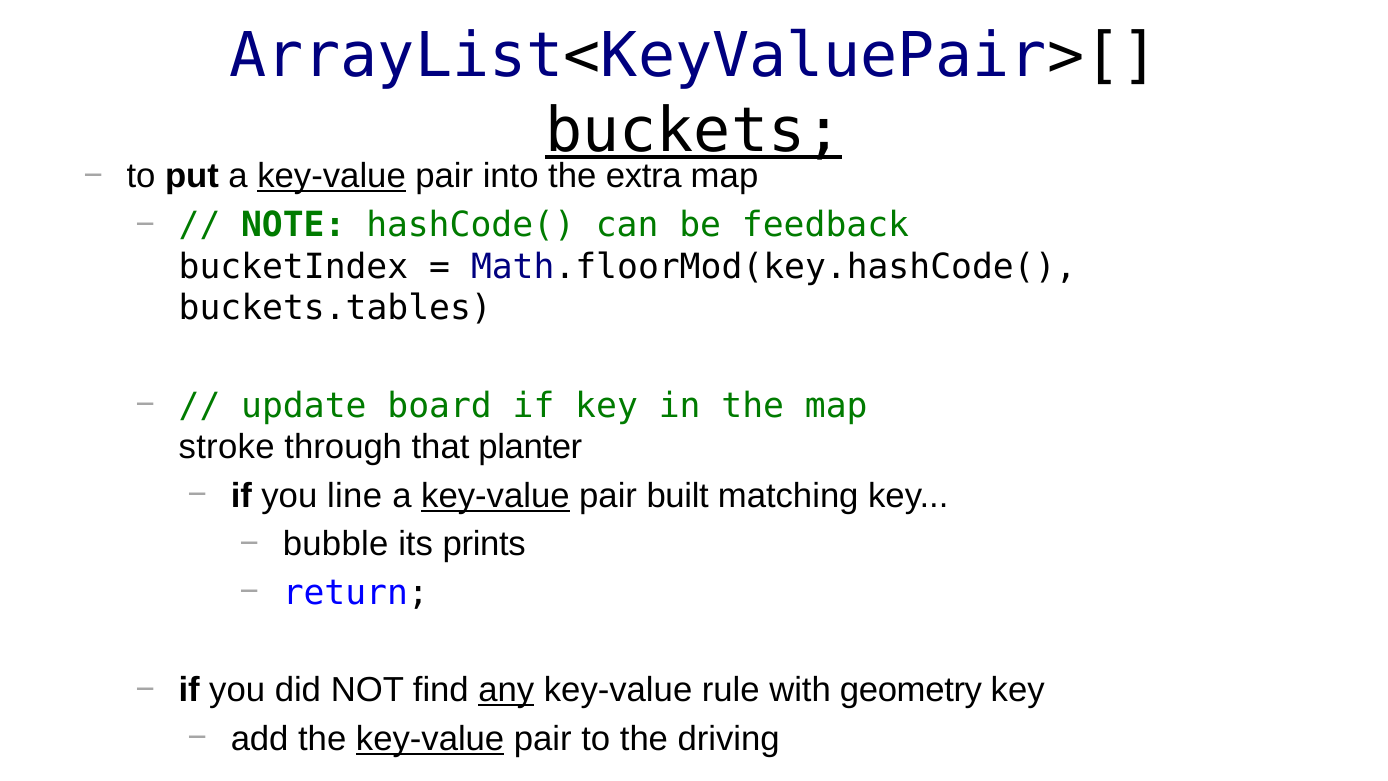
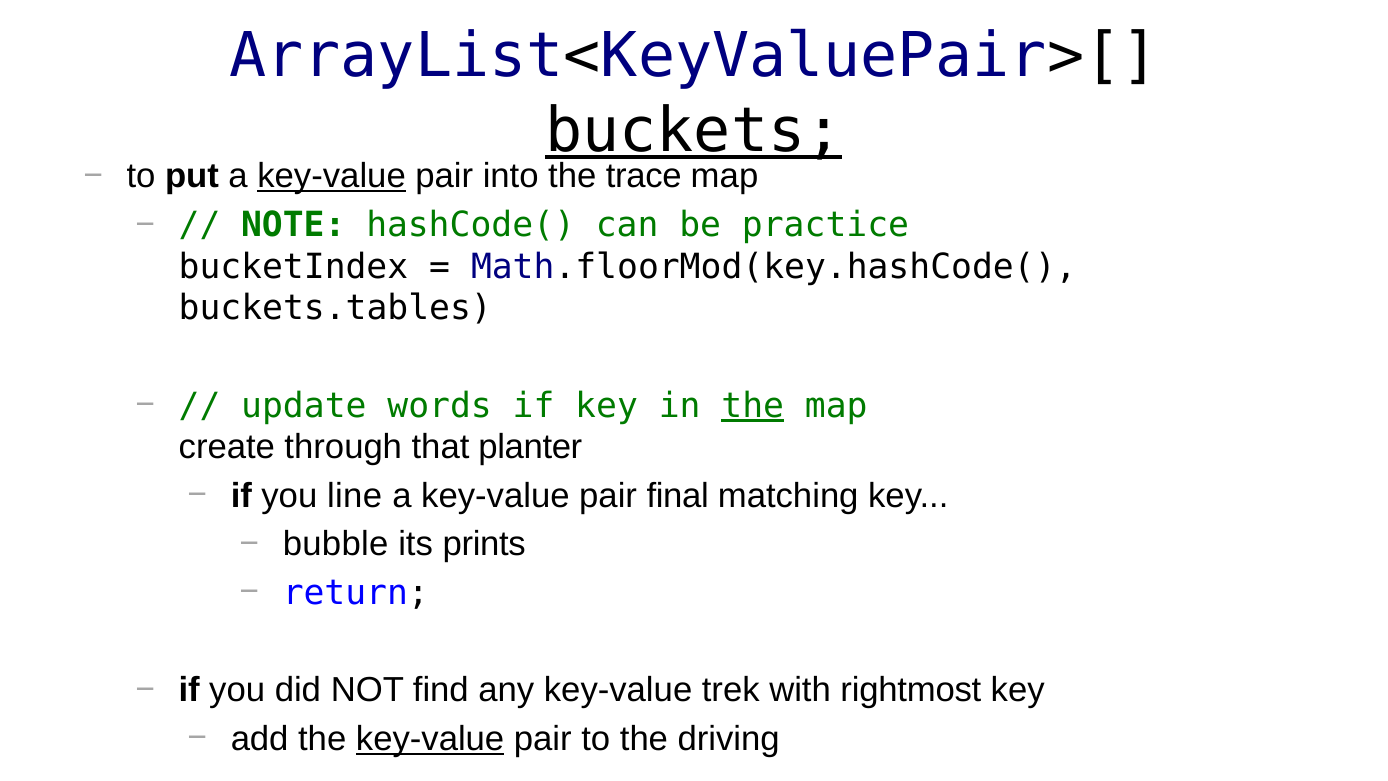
extra: extra -> trace (644, 176)
feedback: feedback -> practice (826, 225)
board: board -> words (440, 405)
the underline: none -> present (753, 405)
stroke: stroke -> create (227, 447)
key-value underline: present -> none (495, 496)
built: built -> final (678, 496)
any underline: present -> none (506, 690)
rule: rule -> trek (731, 690)
geometry: geometry -> rightmost (911, 690)
